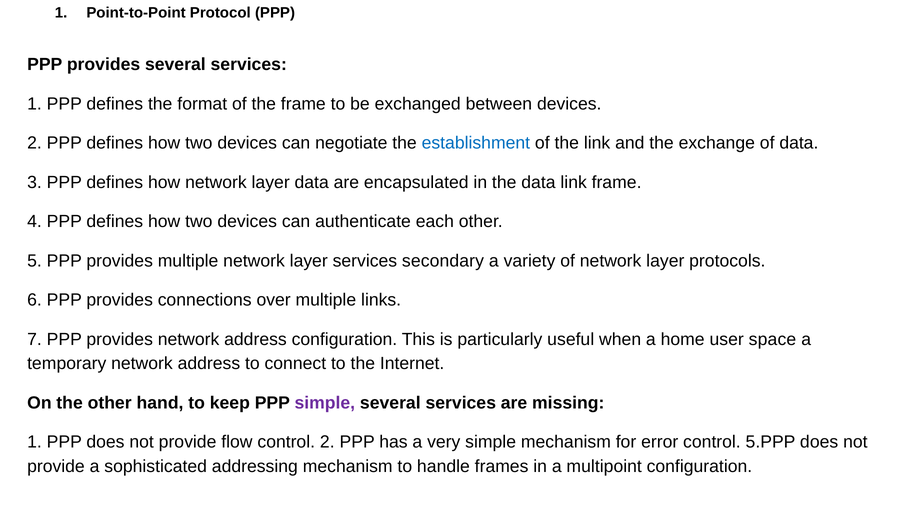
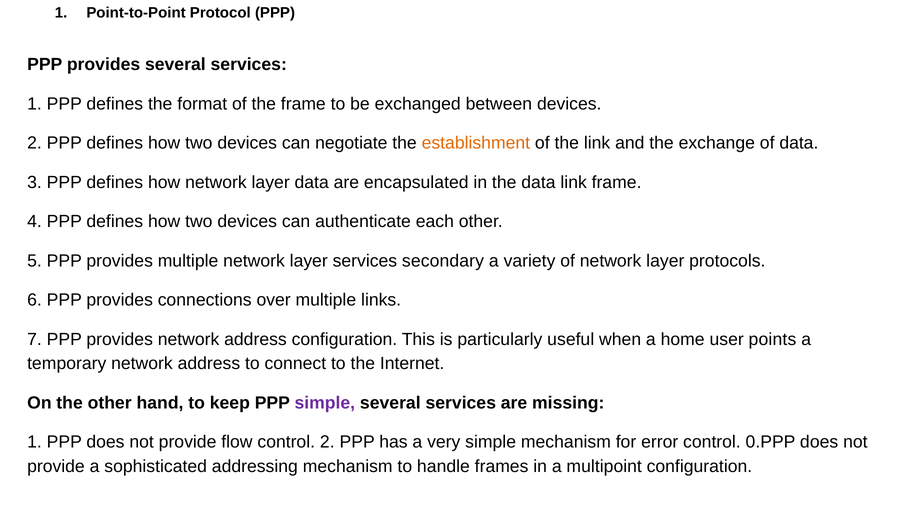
establishment colour: blue -> orange (476, 143)
space: space -> points (772, 339)
5.PPP: 5.PPP -> 0.PPP (771, 442)
